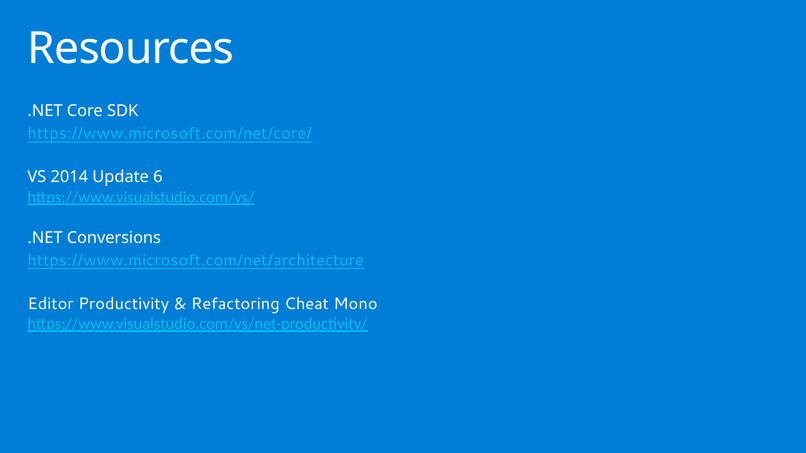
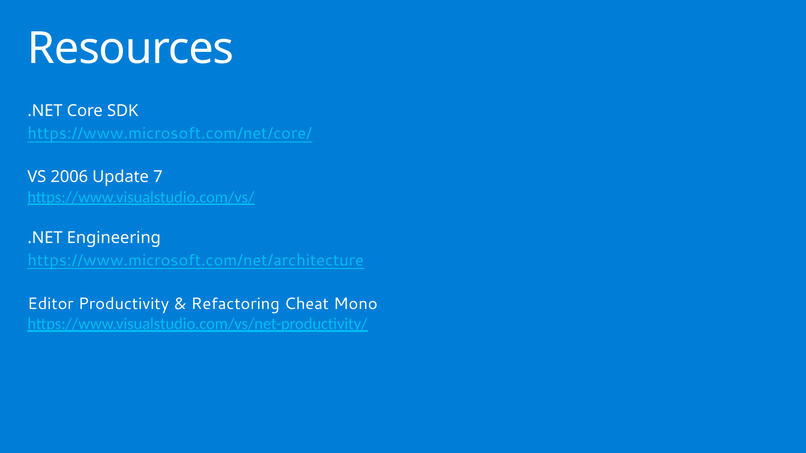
2014: 2014 -> 2006 (69, 177)
6: 6 -> 7 (158, 177)
Conversions: Conversions -> Engineering (114, 238)
